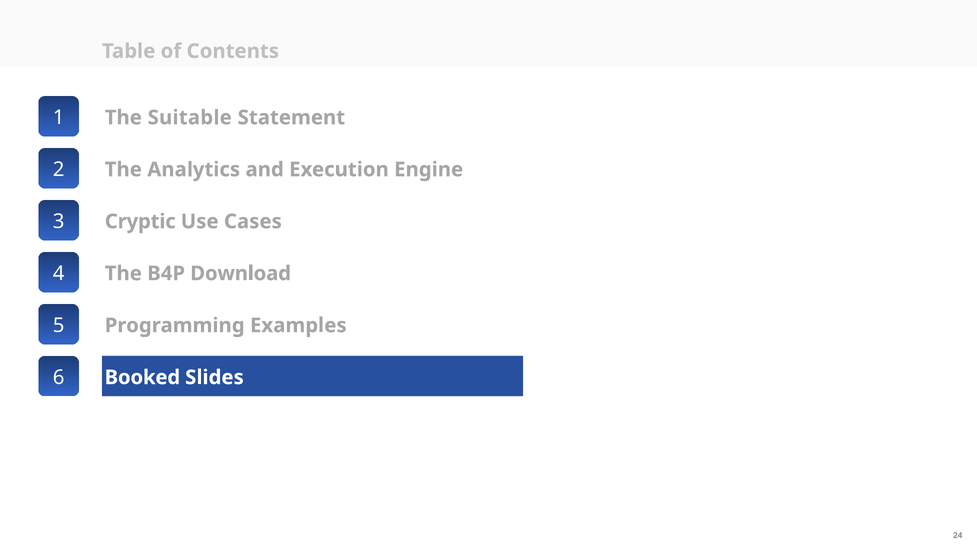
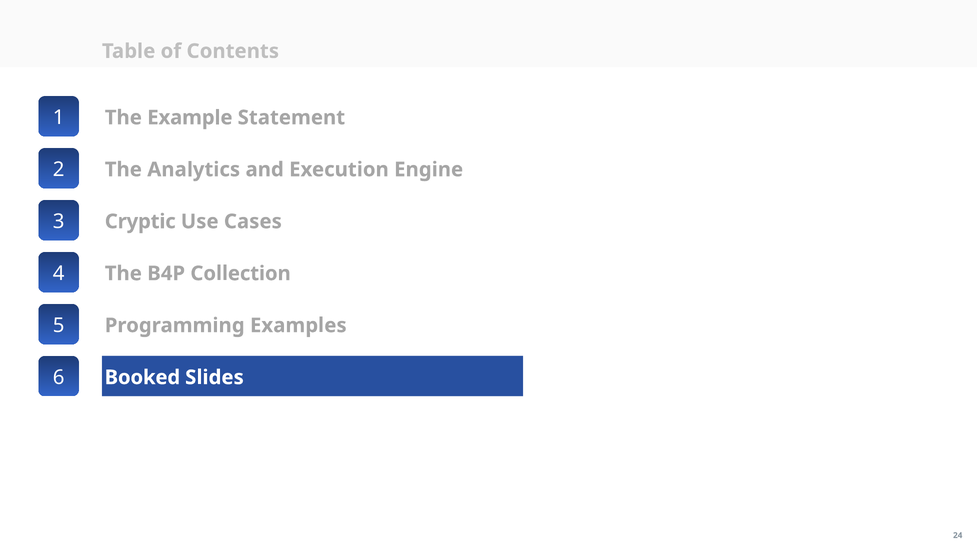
Suitable: Suitable -> Example (190, 117)
Download: Download -> Collection (241, 273)
